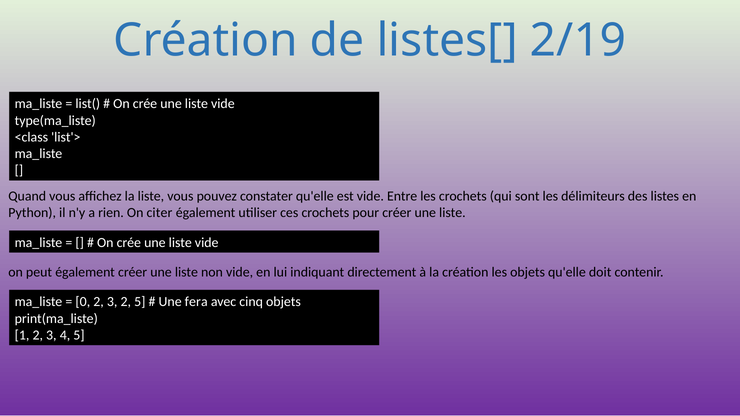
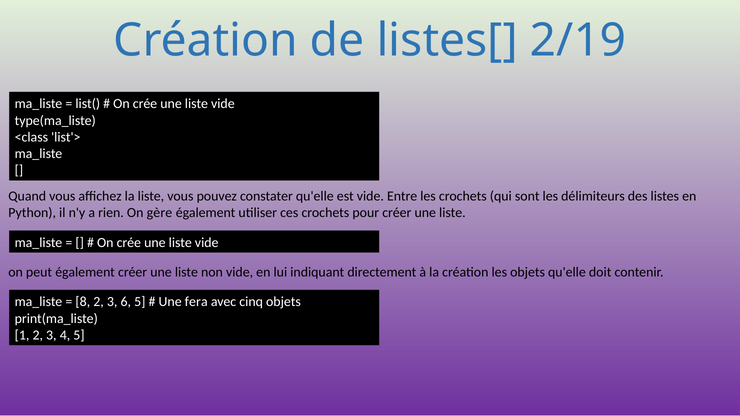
citer: citer -> gère (159, 213)
0: 0 -> 8 (83, 302)
3 2: 2 -> 6 (126, 302)
